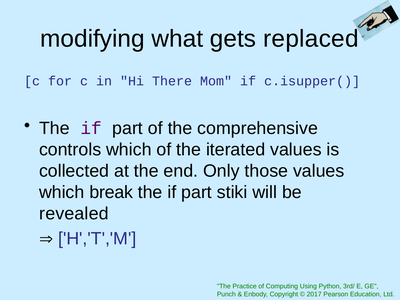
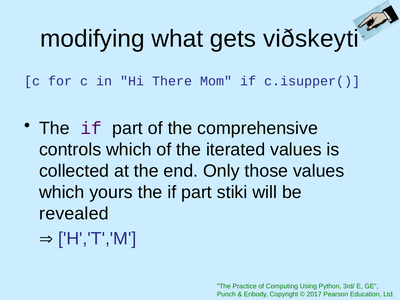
replaced: replaced -> viðskeyti (311, 39)
break: break -> yours (111, 192)
